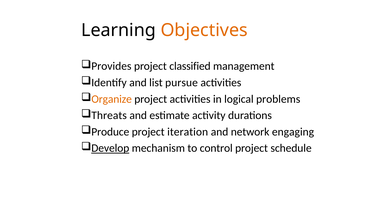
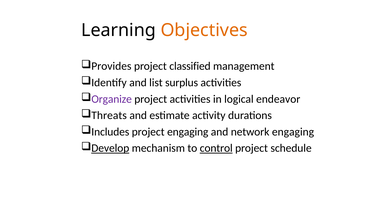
pursue: pursue -> surplus (182, 83)
Organize colour: orange -> purple (112, 99)
problems: problems -> endeavor (278, 99)
Produce: Produce -> Includes (110, 132)
project iteration: iteration -> engaging (188, 132)
control underline: none -> present (216, 148)
